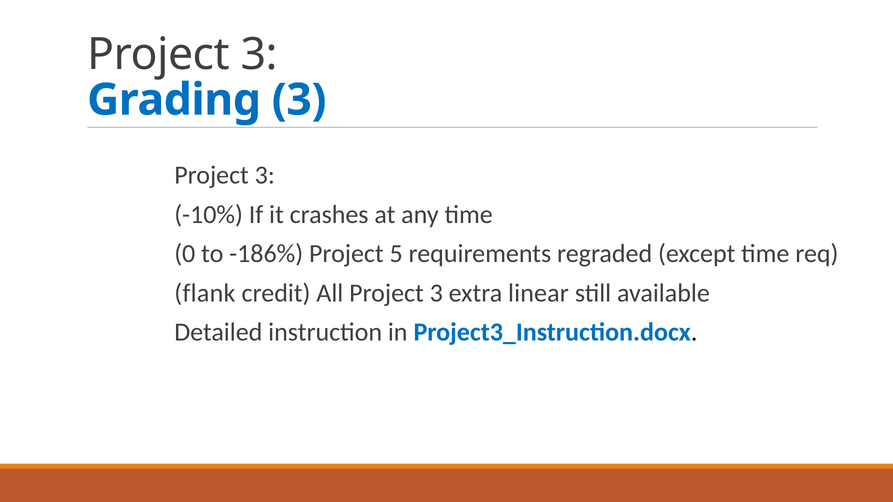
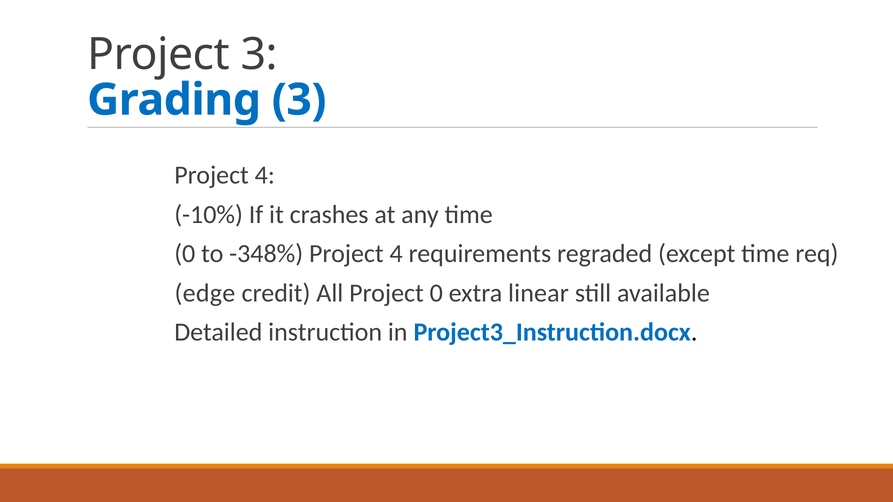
3: 3 -> 4 (265, 175)
-186%: -186% -> -348% (266, 254)
5: 5 -> 4 (396, 254)
flank: flank -> edge (205, 293)
All Project 3: 3 -> 0 (436, 293)
